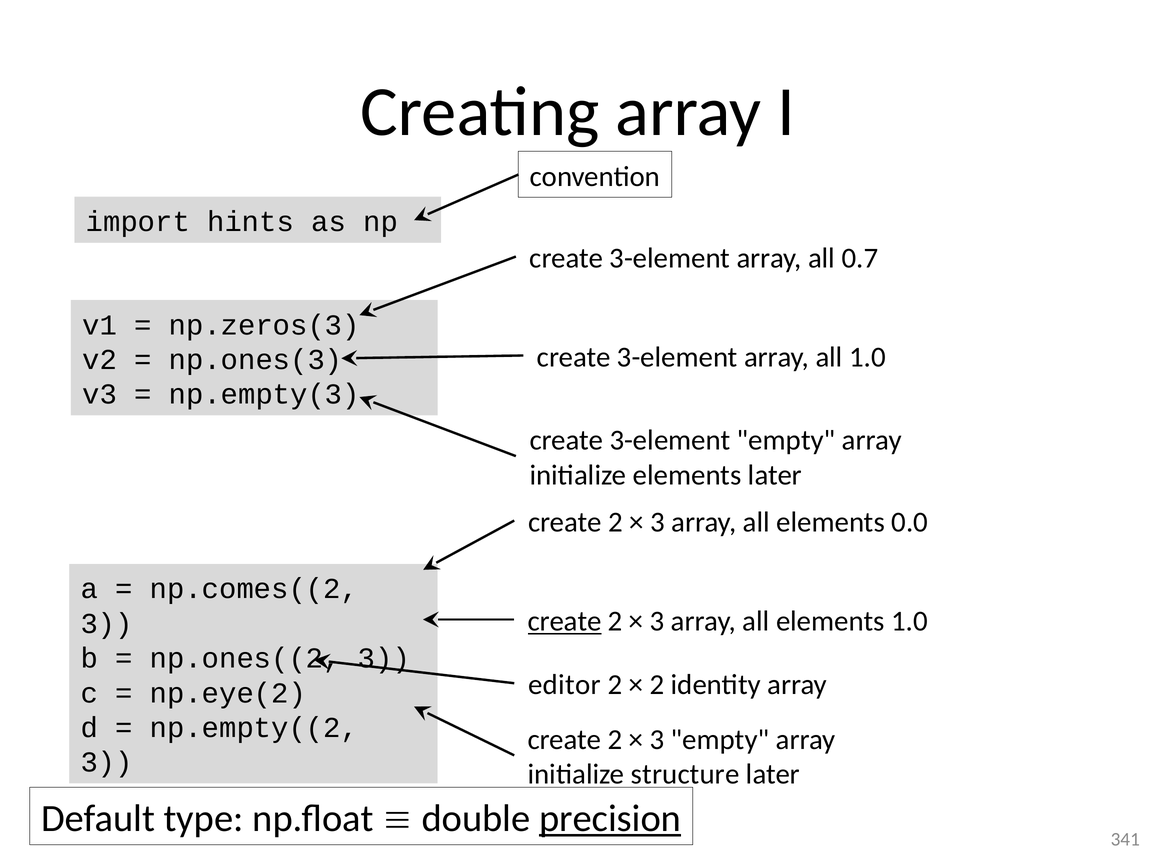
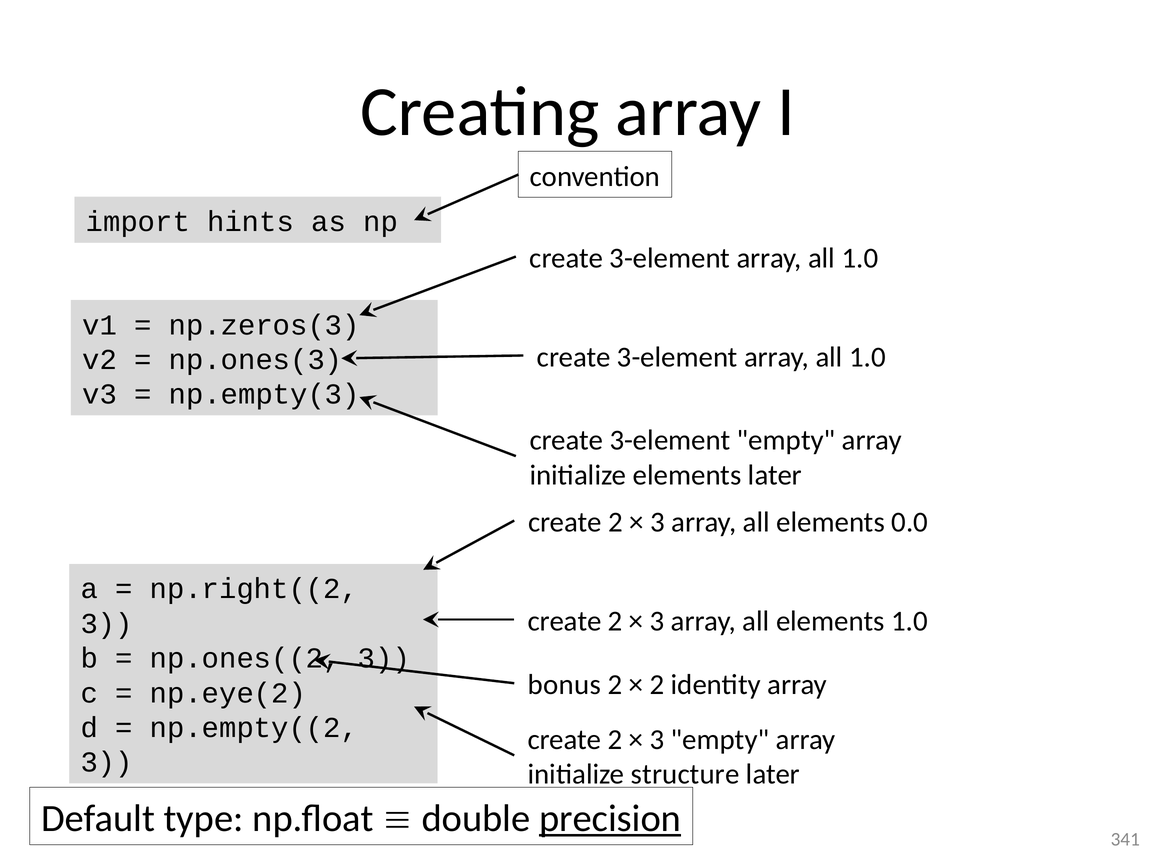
0.7: 0.7 -> 1.0 (860, 258)
np.comes((2: np.comes((2 -> np.right((2 (254, 589)
create underline: present -> none (565, 621)
editor: editor -> bonus (564, 685)
